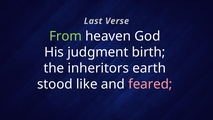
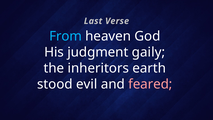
From colour: light green -> light blue (66, 36)
birth: birth -> gaily (148, 52)
like: like -> evil (87, 84)
